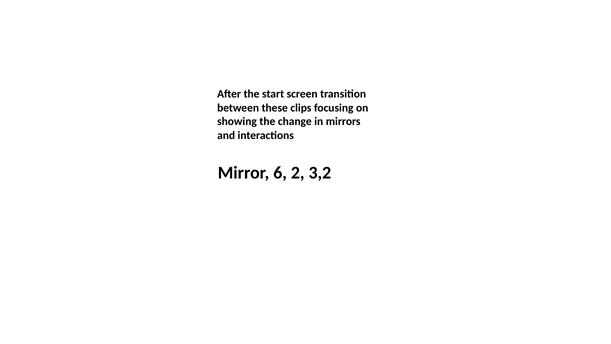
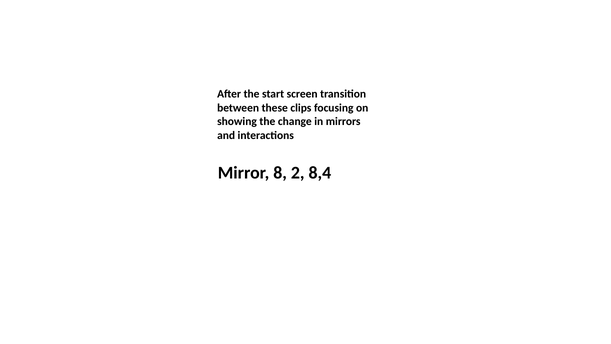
6: 6 -> 8 (280, 173)
3,2: 3,2 -> 8,4 (320, 173)
